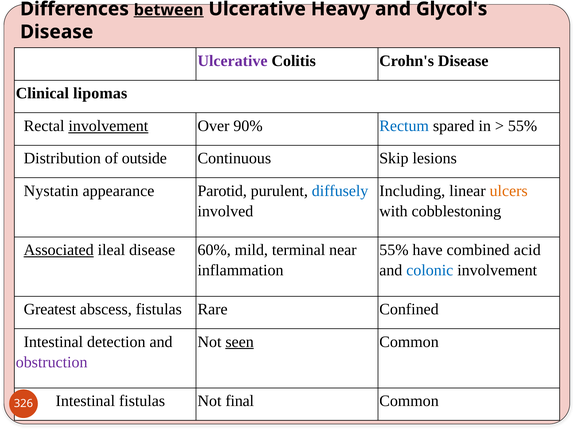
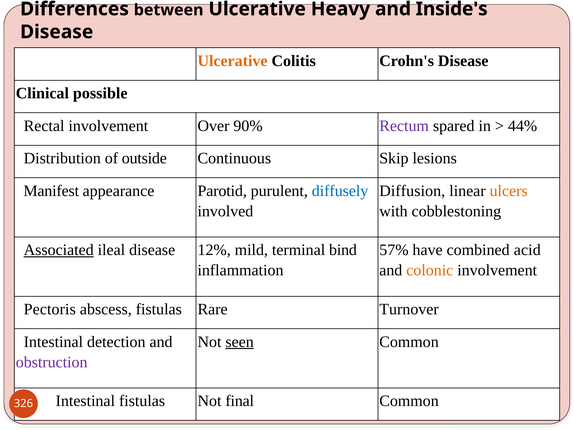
between underline: present -> none (169, 10)
Glycol's: Glycol's -> Inside's (452, 9)
Ulcerative colour: purple -> orange (233, 61)
lipomas: lipomas -> possible (100, 93)
involvement underline: present -> none (108, 126)
Rectum colour: blue -> purple (404, 126)
55%: 55% -> 44% (523, 126)
Nystatin: Nystatin -> Manifest (51, 191)
Including: Including -> Diffusion (412, 191)
60%: 60% -> 12% (214, 250)
near: near -> bind (343, 250)
55%: 55% -> 57% (394, 250)
colonic colour: blue -> orange (430, 271)
Greatest: Greatest -> Pectoris (50, 310)
Confined: Confined -> Turnover (409, 310)
